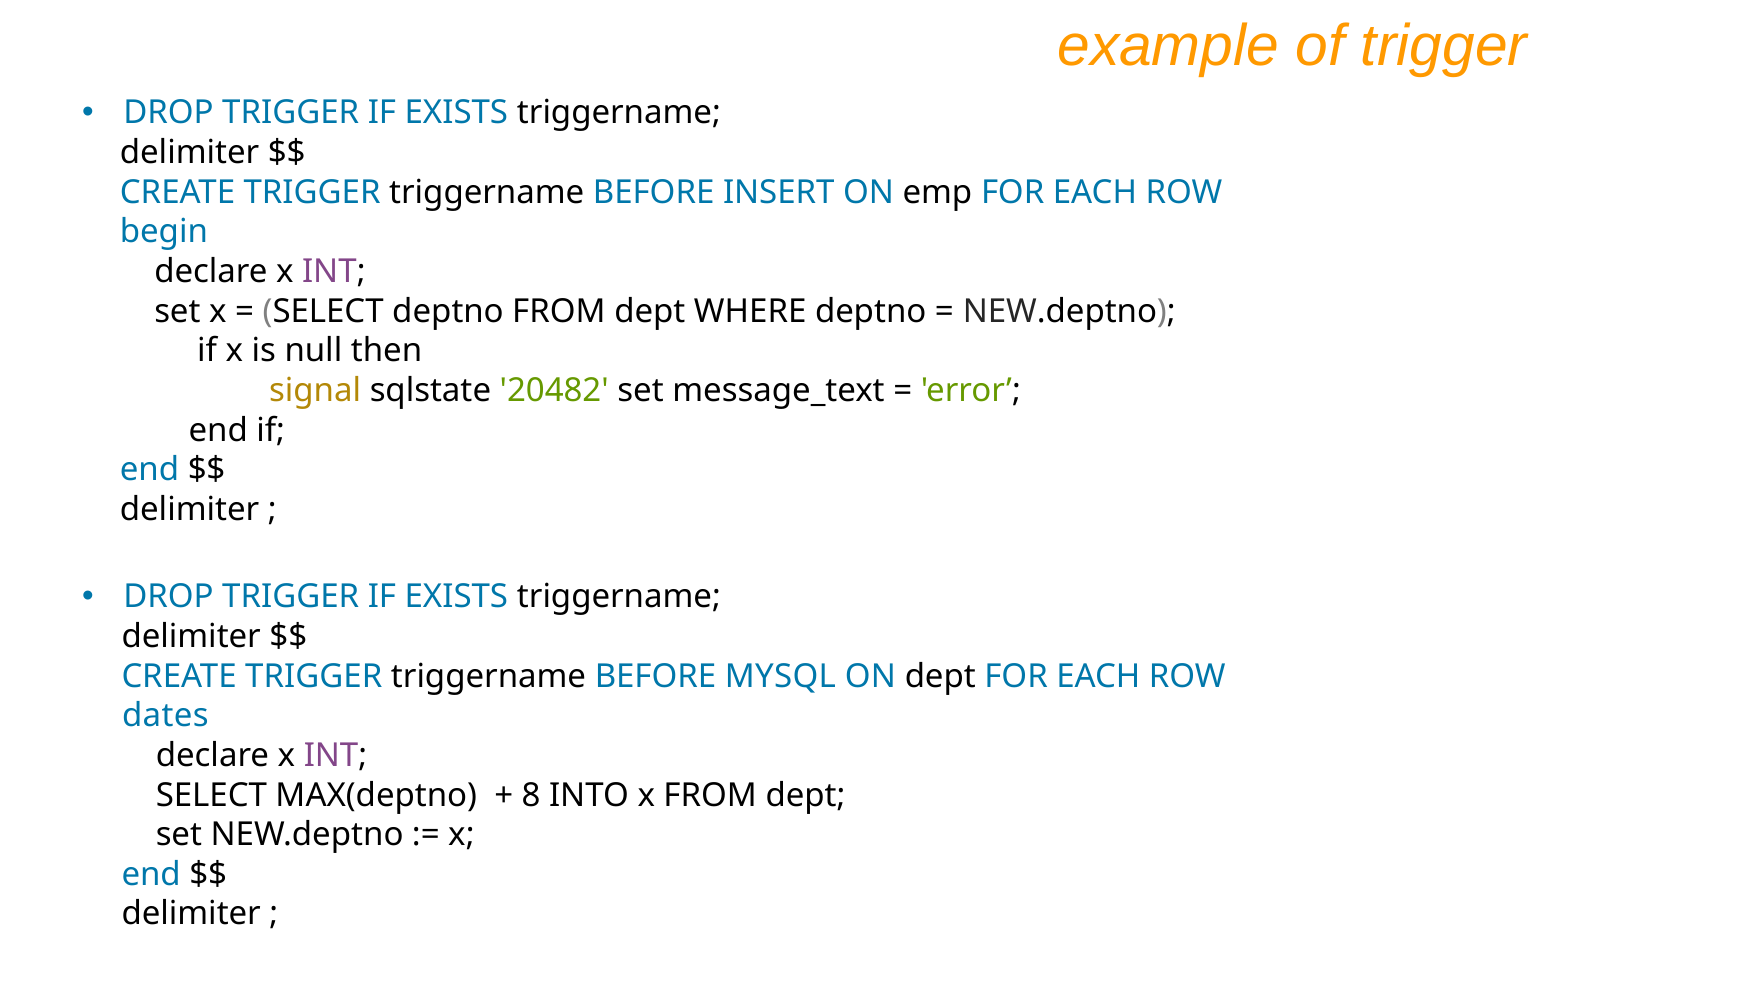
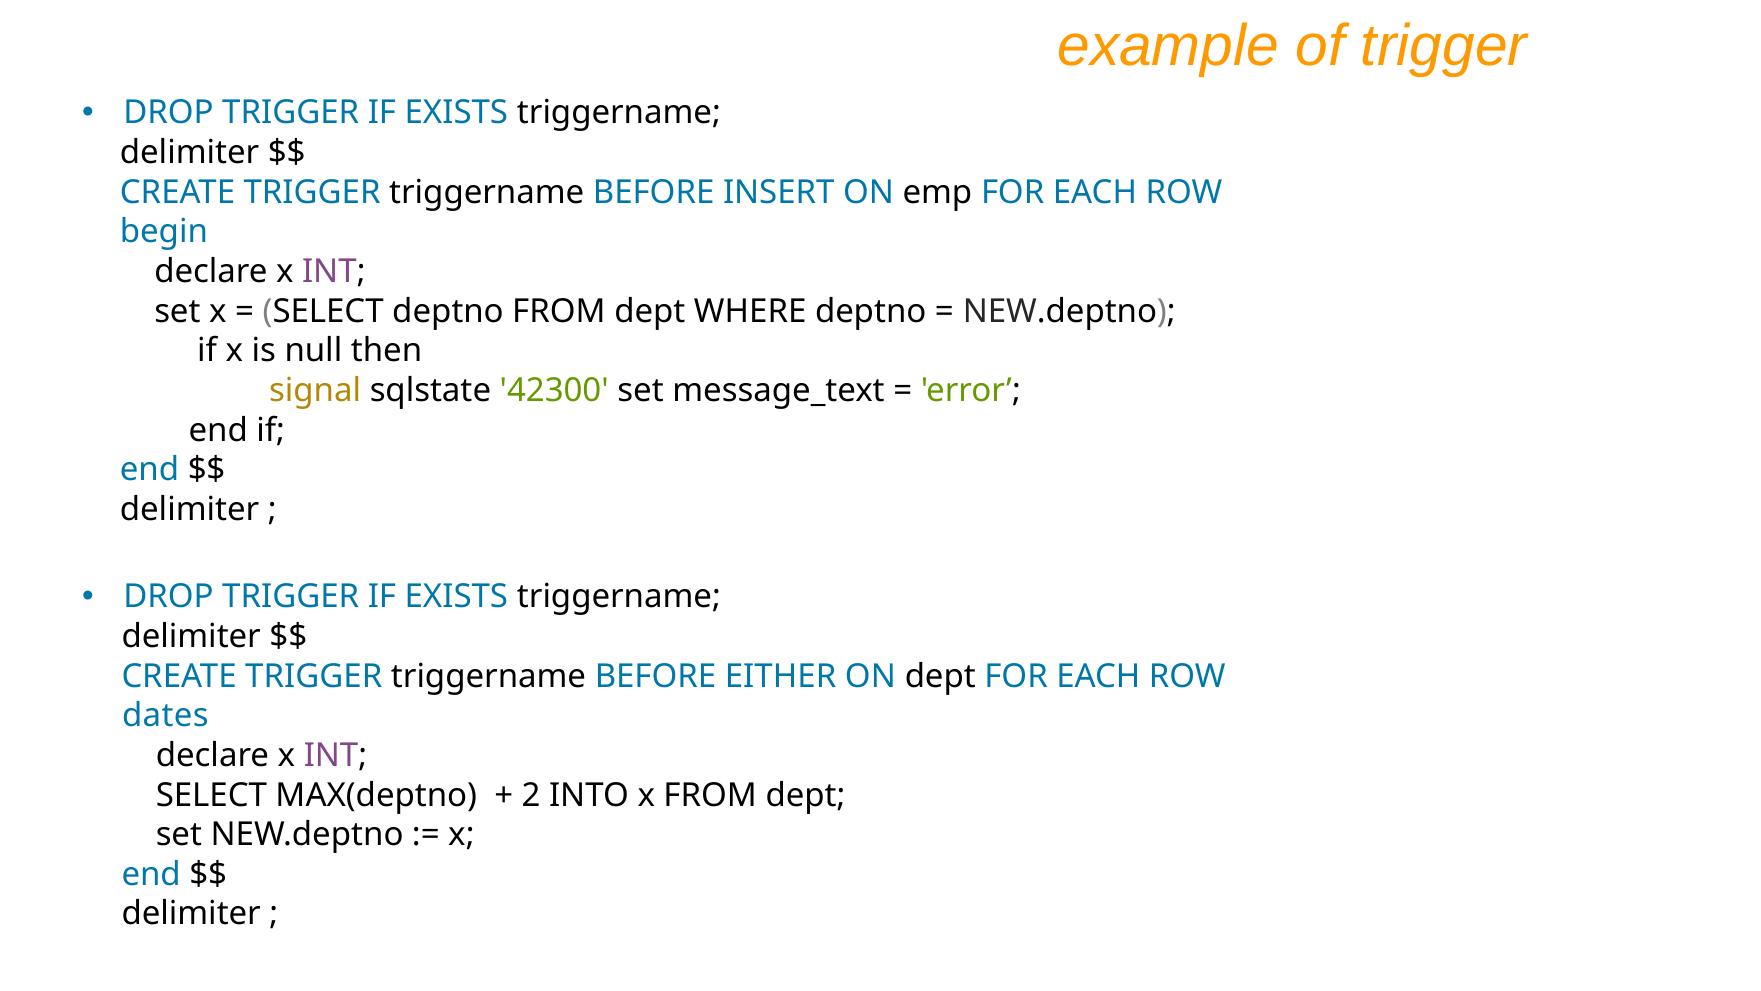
20482: 20482 -> 42300 (554, 390)
MYSQL: MYSQL -> EITHER (781, 676)
8: 8 -> 2 (531, 795)
